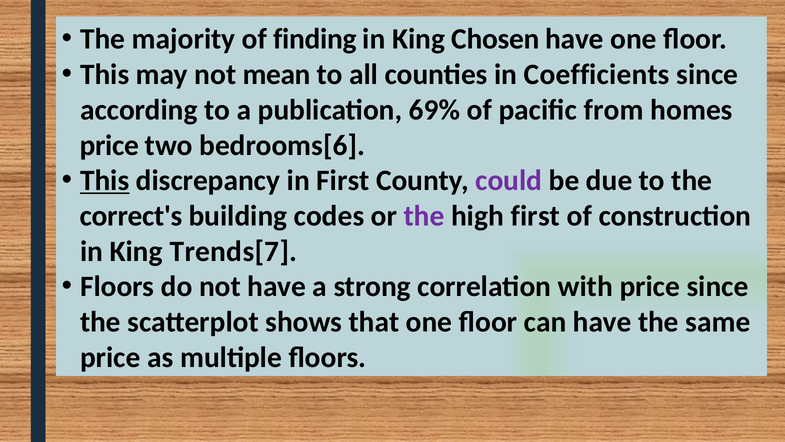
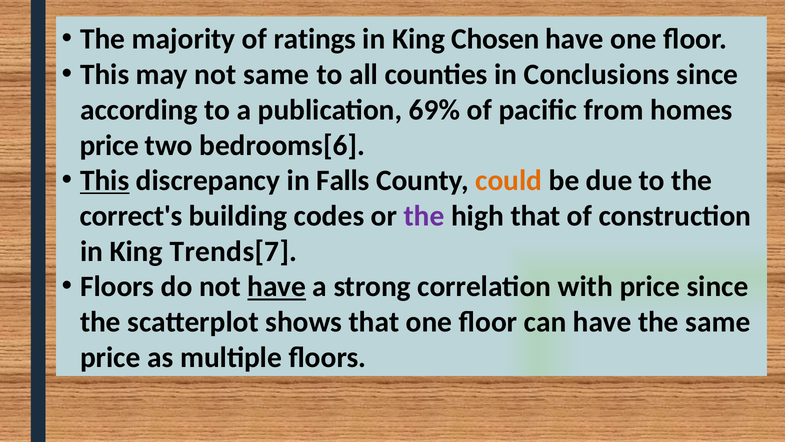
finding: finding -> ratings (315, 39)
not mean: mean -> same (276, 75)
Coefficients: Coefficients -> Conclusions (597, 75)
in First: First -> Falls (343, 180)
could colour: purple -> orange (509, 180)
high first: first -> that (536, 216)
have underline: none -> present (277, 286)
